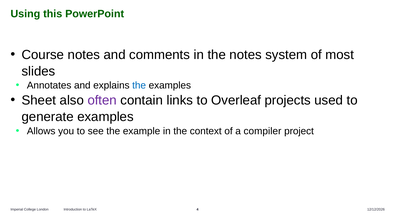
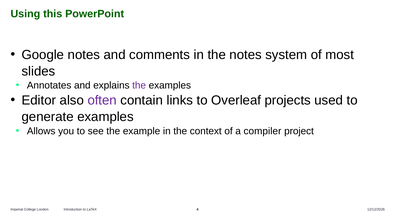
Course: Course -> Google (43, 55)
the colour: blue -> purple (139, 86)
Sheet: Sheet -> Editor (39, 100)
